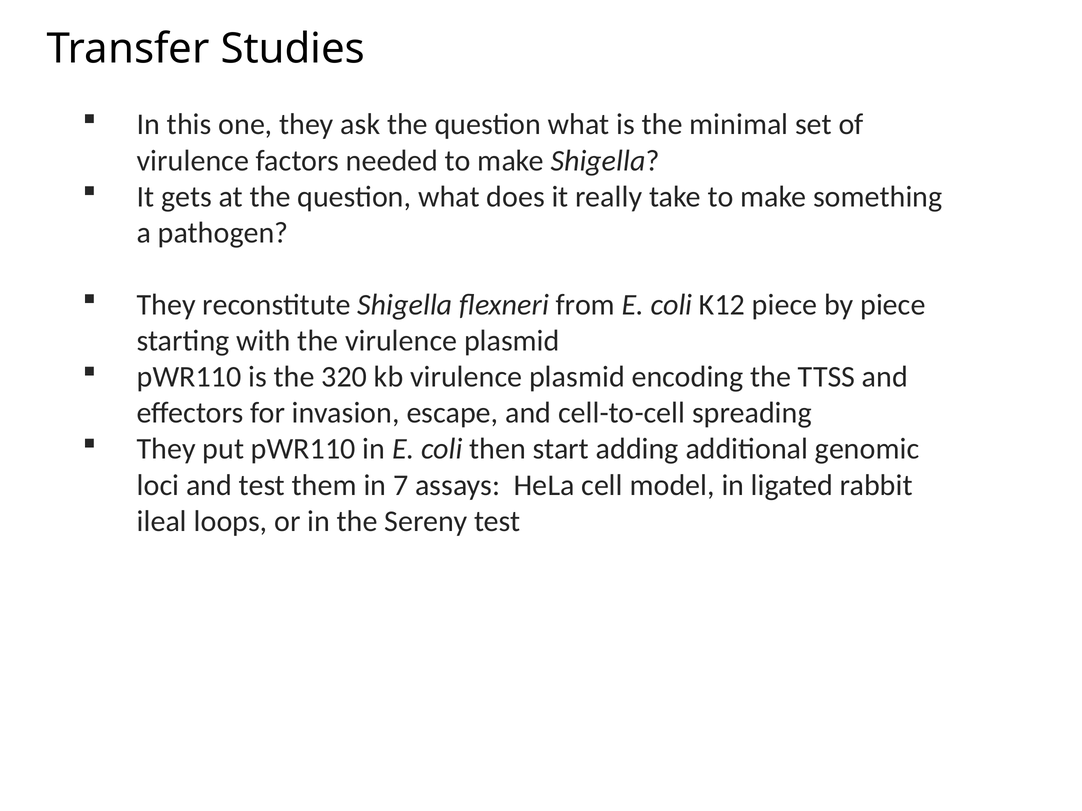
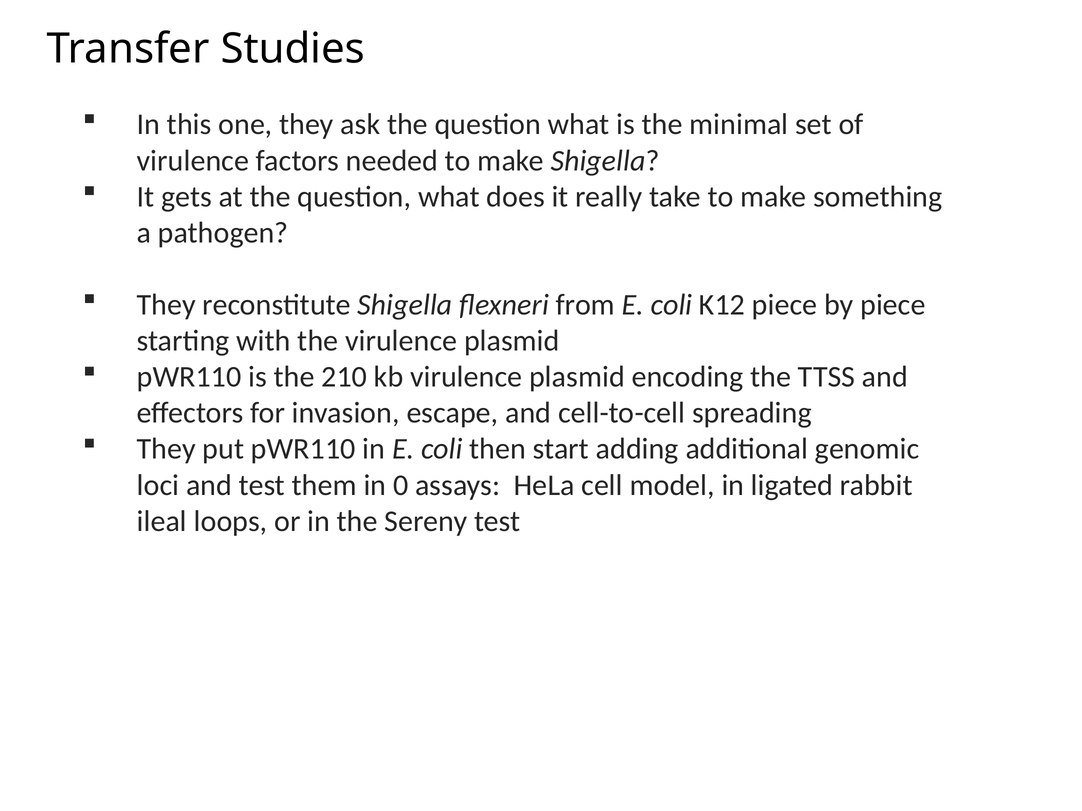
320: 320 -> 210 (344, 377)
7: 7 -> 0 (401, 485)
